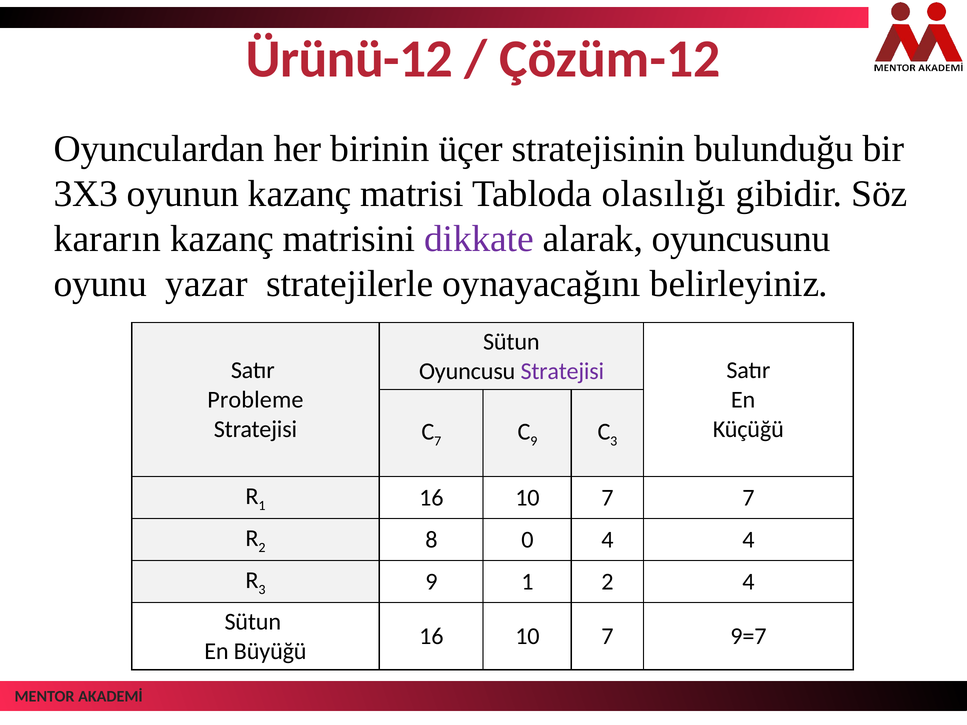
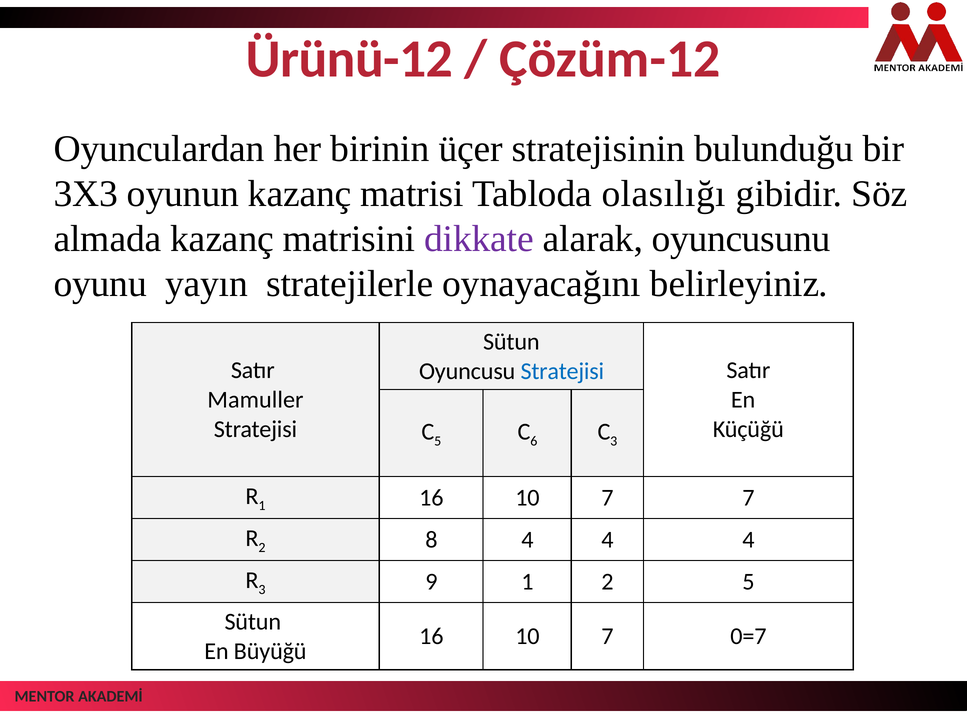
kararın: kararın -> almada (108, 239)
yazar: yazar -> yayın (207, 284)
Stratejisi colour: purple -> blue (562, 371)
Probleme: Probleme -> Mamuller (255, 400)
7: 7 -> 5 (438, 441)
9: 9 -> 6 (534, 441)
8 0: 0 -> 4 (527, 540)
2 4: 4 -> 5 (748, 582)
9=7: 9=7 -> 0=7 (748, 637)
